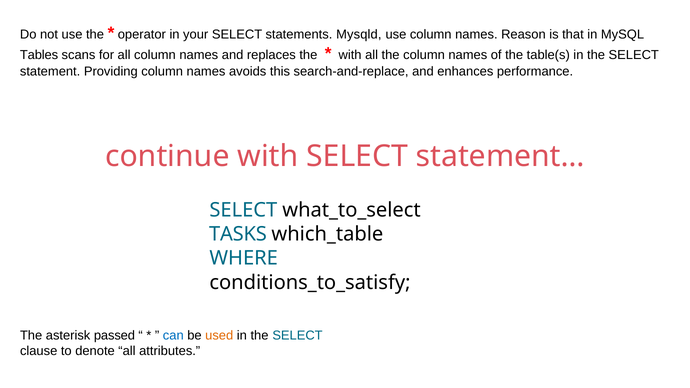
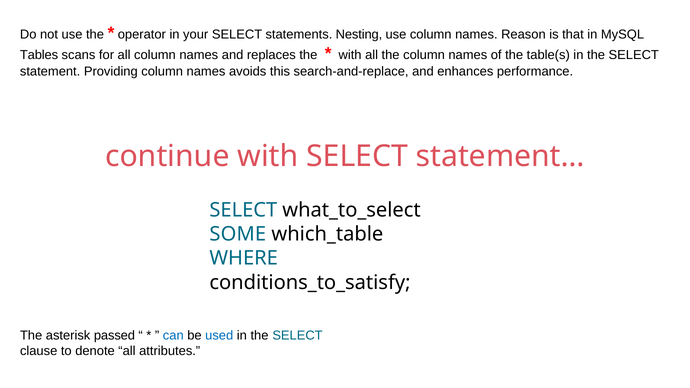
Mysqld: Mysqld -> Nesting (359, 34)
TASKS: TASKS -> SOME (238, 234)
used colour: orange -> blue (219, 336)
